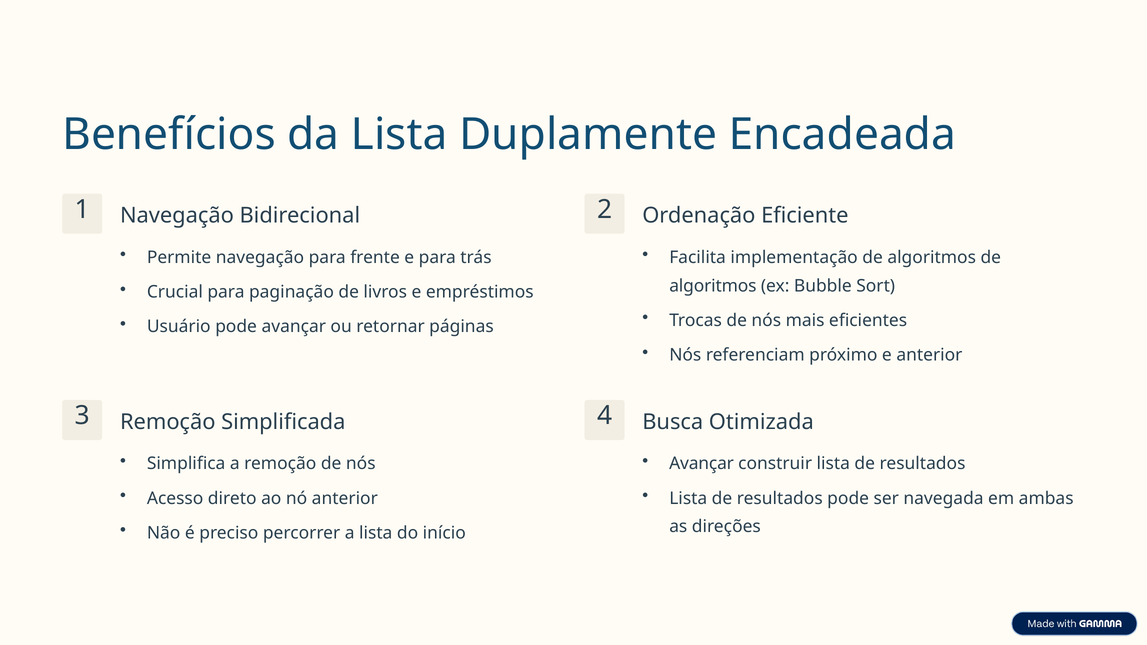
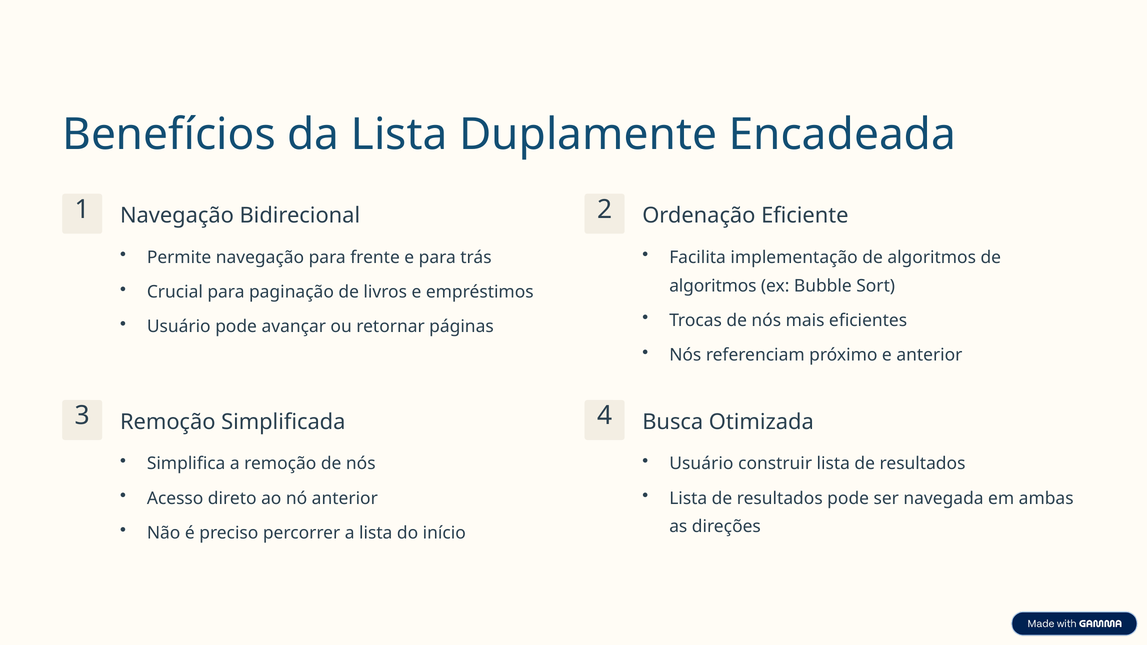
Avançar: Avançar -> Usuário (701, 464)
